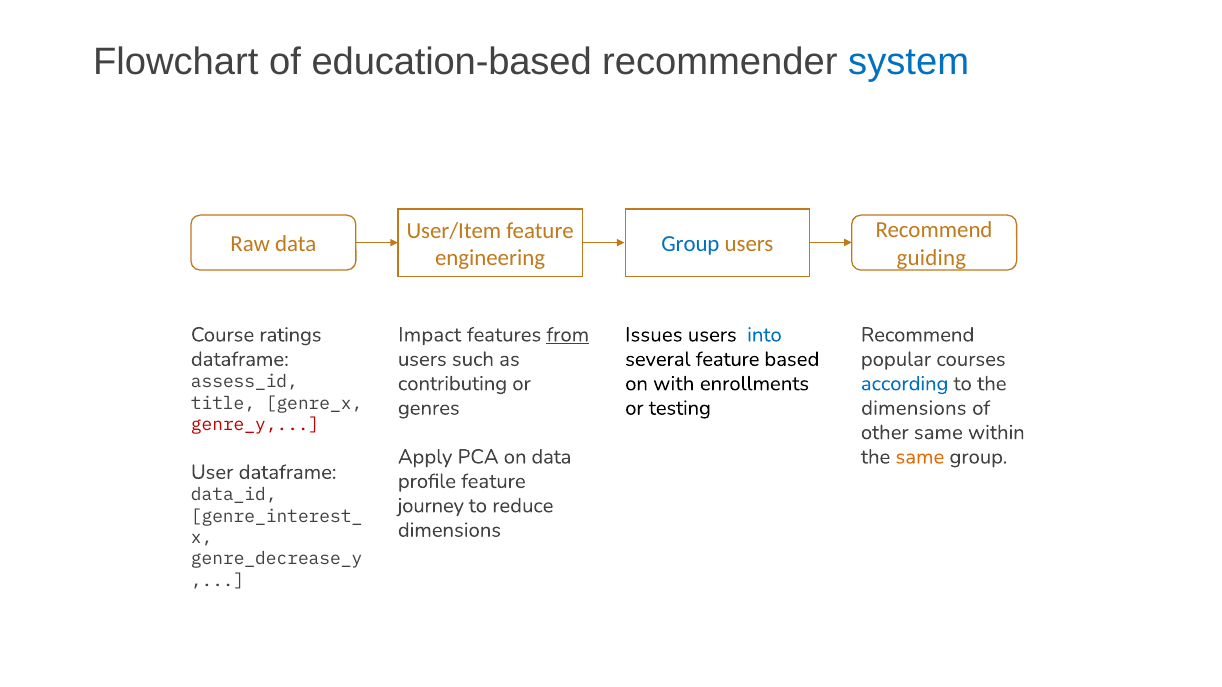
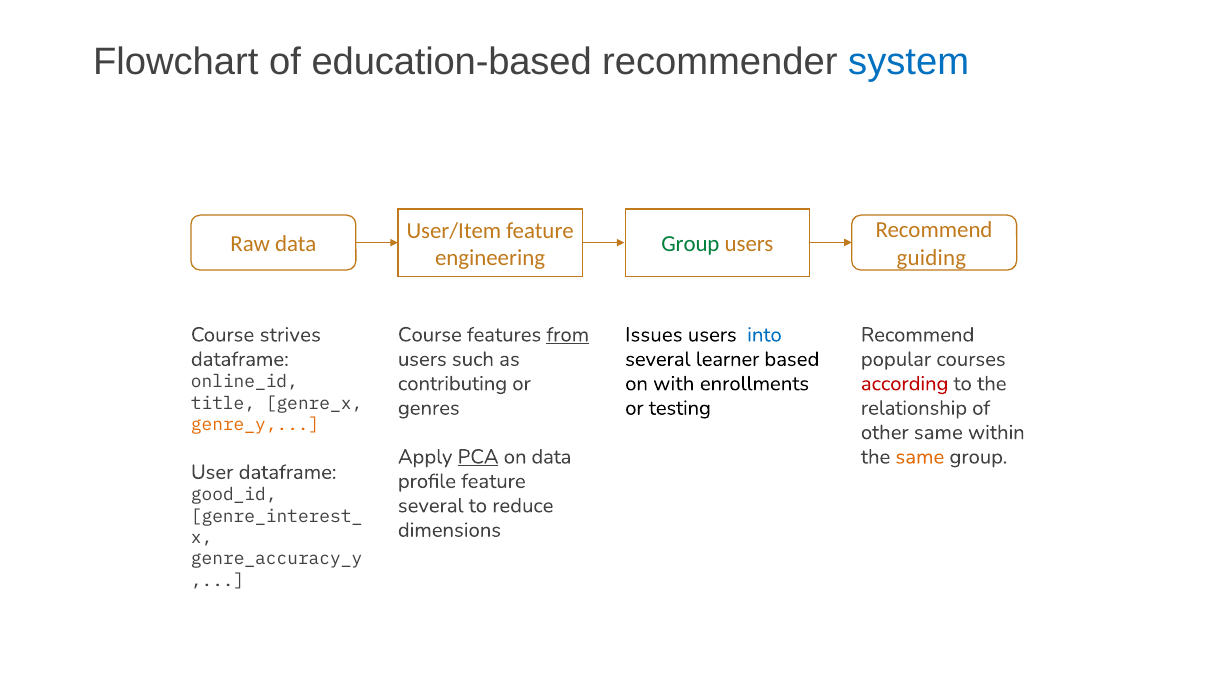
Group colour: blue -> green (690, 244)
ratings: ratings -> strives (290, 335)
Impact: Impact -> Course (430, 335)
several feature: feature -> learner (728, 359)
assess_id: assess_id -> online_id (244, 382)
according colour: blue -> red (905, 384)
dimensions: dimensions -> relationship (914, 408)
genre_y colour: red -> orange (255, 425)
PCA underline: none -> present (478, 457)
data_id: data_id -> good_id (234, 495)
journey: journey -> several (431, 506)
genre_decrease_y: genre_decrease_y -> genre_accuracy_y (277, 559)
